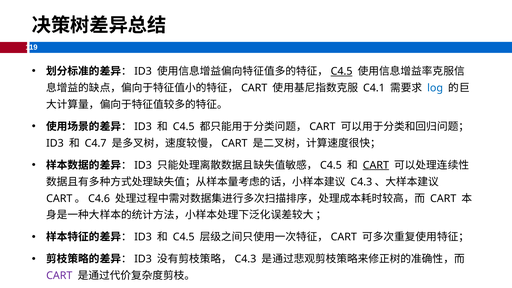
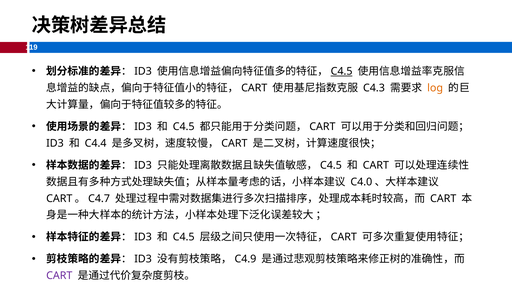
C4.1: C4.1 -> C4.3 (374, 88)
log colour: blue -> orange (435, 88)
C4.7: C4.7 -> C4.4 (96, 143)
CART underline: present -> none (376, 165)
C4.3: C4.3 -> C4.0 (361, 182)
C4.6: C4.6 -> C4.7 (99, 198)
C4.3: C4.3 -> C4.9 (245, 259)
